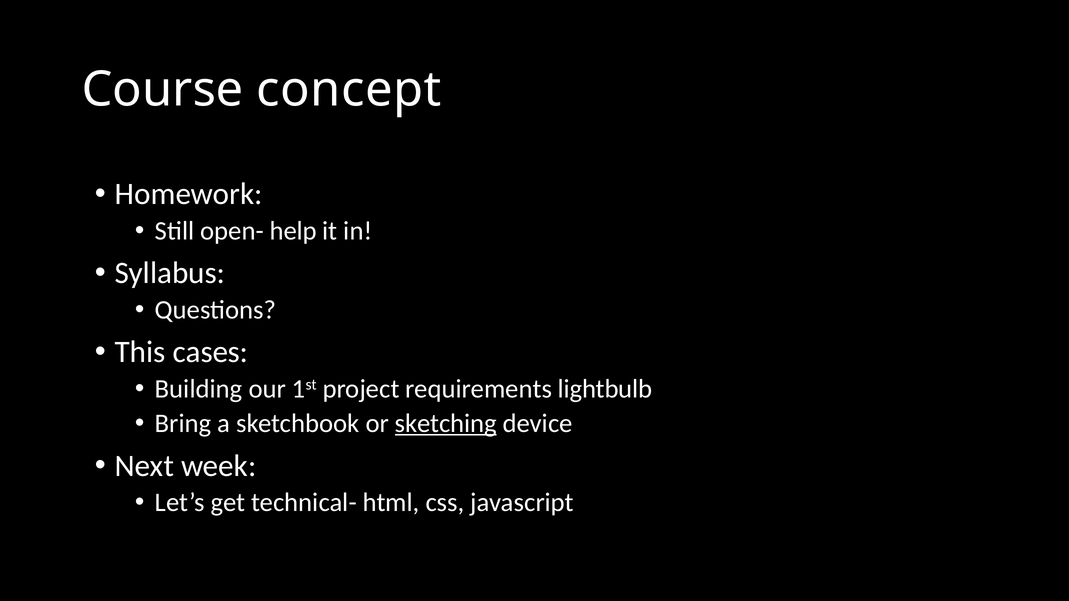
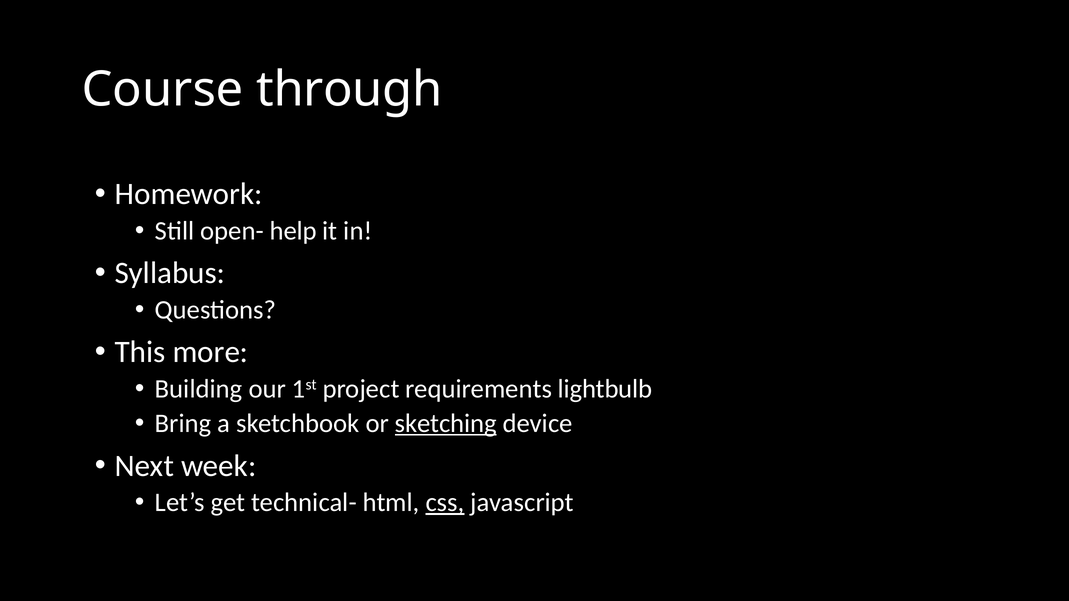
concept: concept -> through (349, 90)
cases: cases -> more (210, 352)
css underline: none -> present (445, 503)
